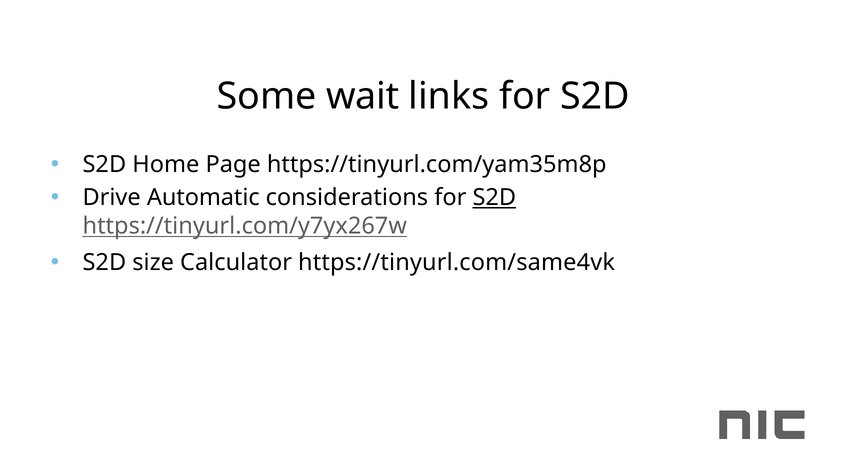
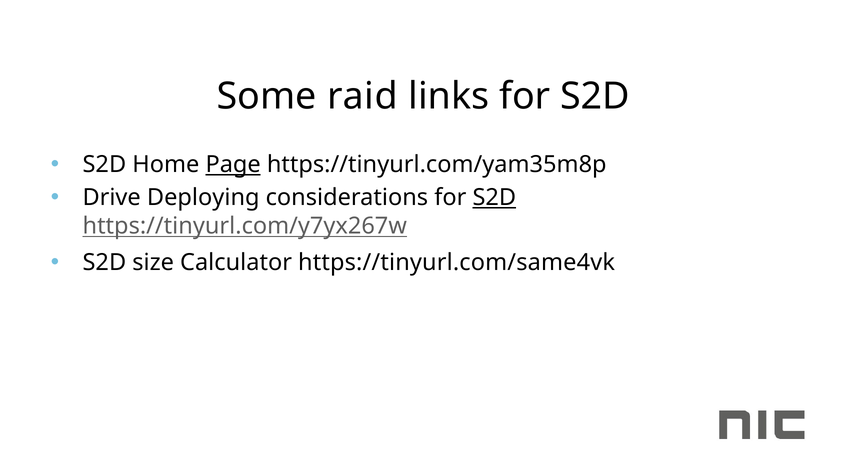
wait: wait -> raid (362, 96)
Page underline: none -> present (233, 165)
Automatic: Automatic -> Deploying (203, 198)
